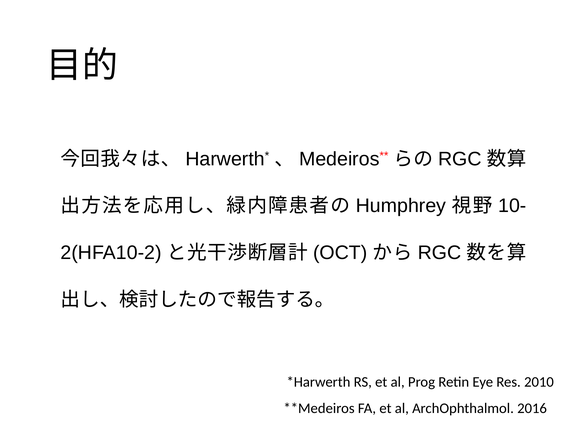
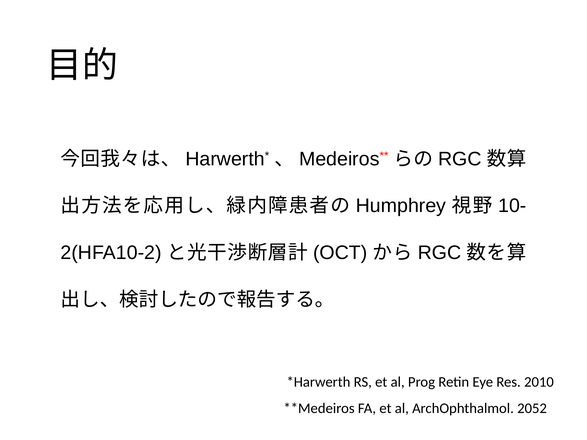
2016: 2016 -> 2052 (532, 409)
